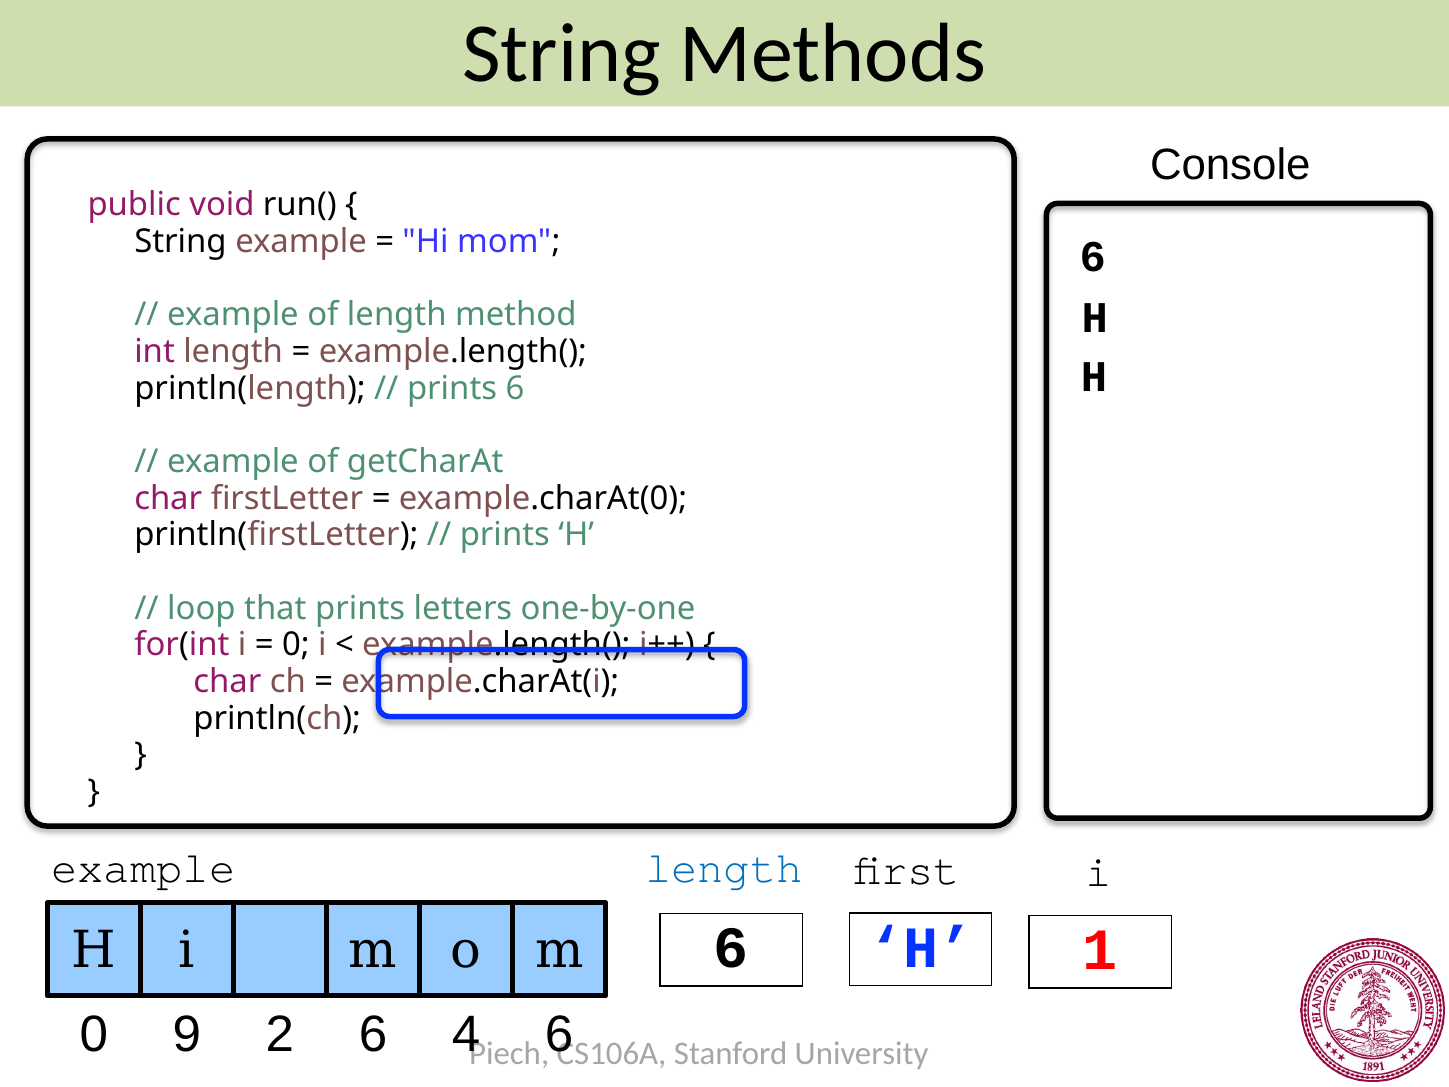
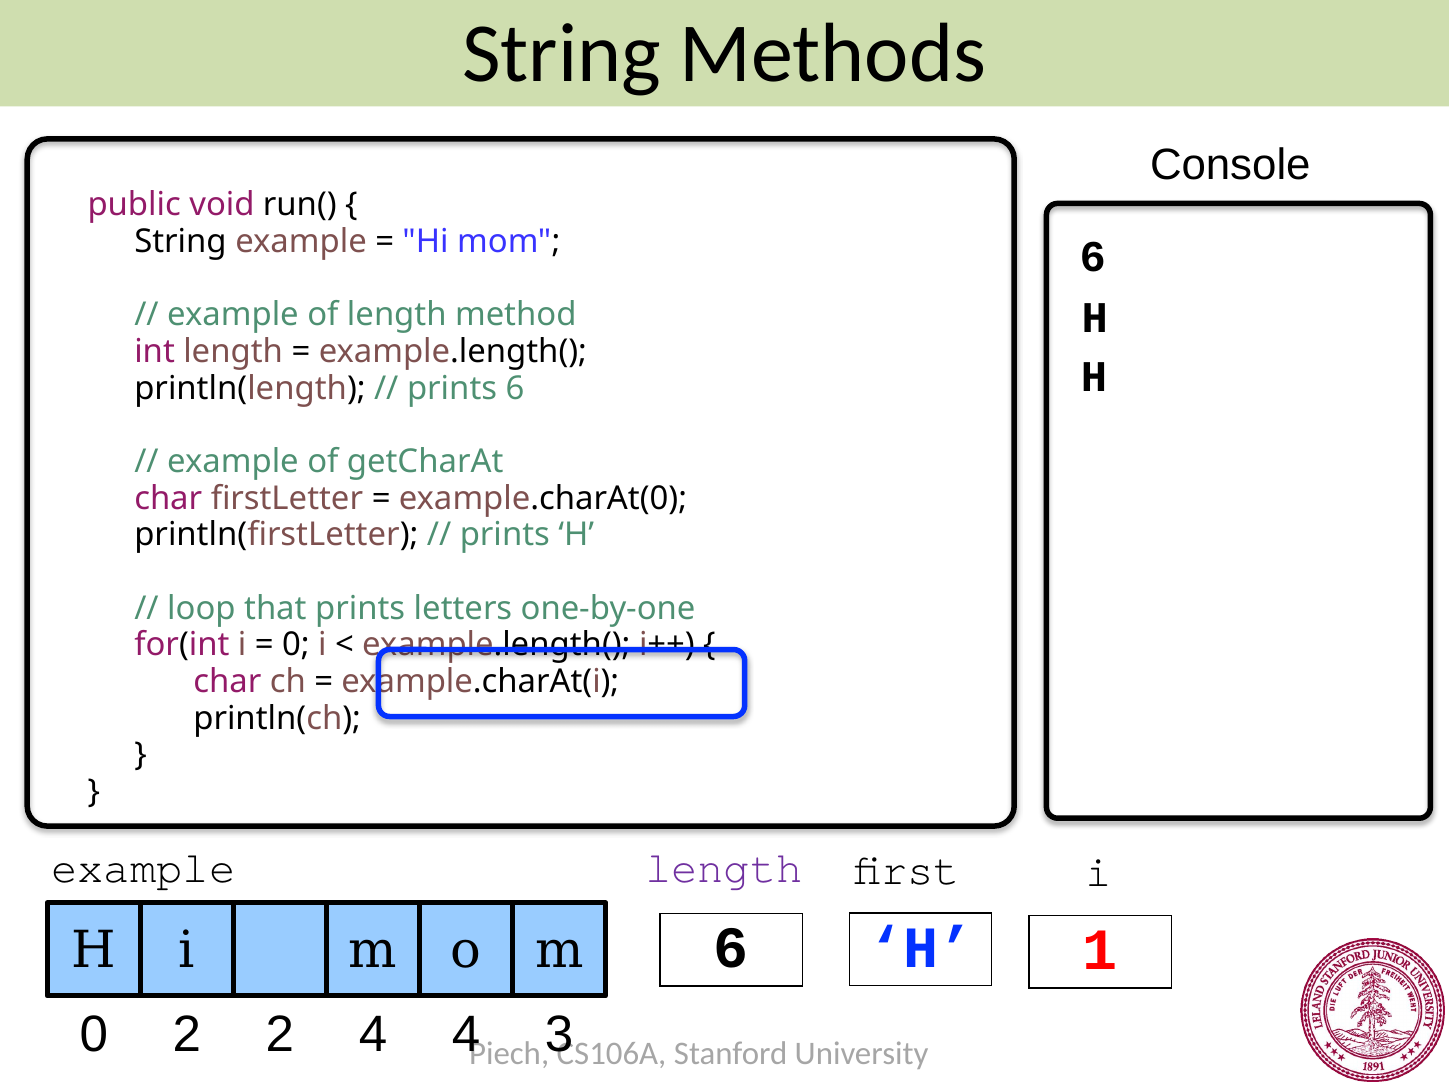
length colour: blue -> purple (724, 868)
0 9: 9 -> 2 (187, 1034)
2 6: 6 -> 4 (373, 1034)
4 6: 6 -> 3 (559, 1034)
